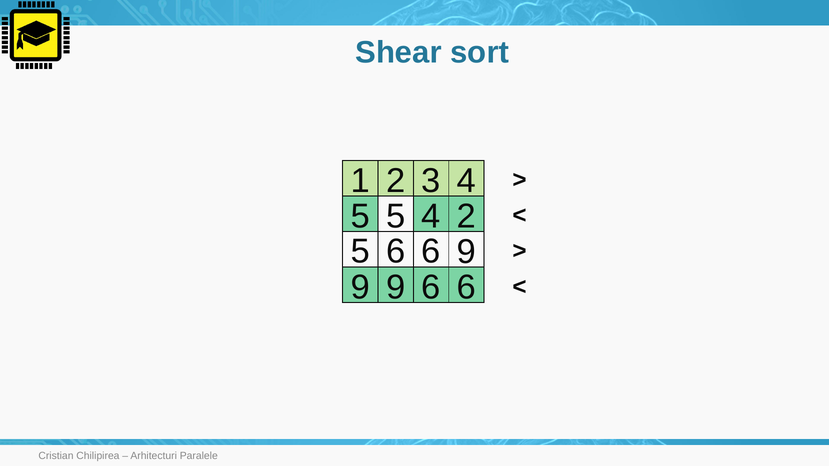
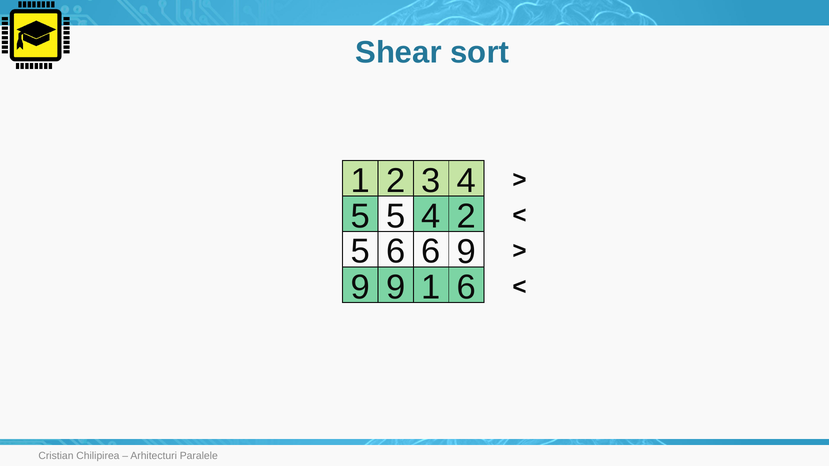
9 6: 6 -> 1 (431, 288)
